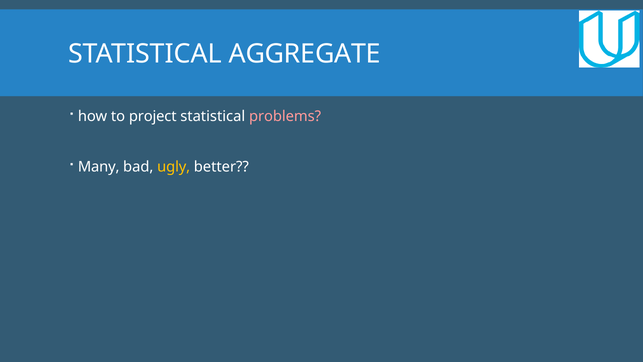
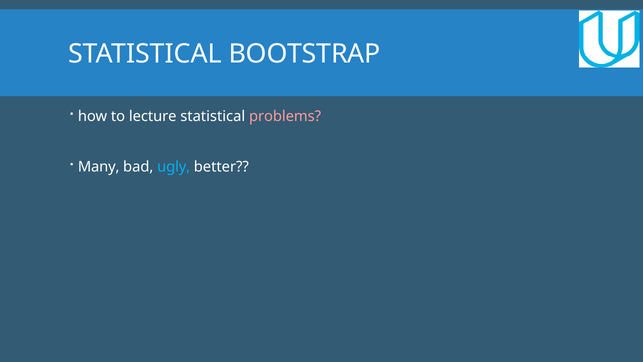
AGGREGATE: AGGREGATE -> BOOTSTRAP (305, 54)
project: project -> lecture (153, 116)
ugly colour: yellow -> light blue (174, 167)
